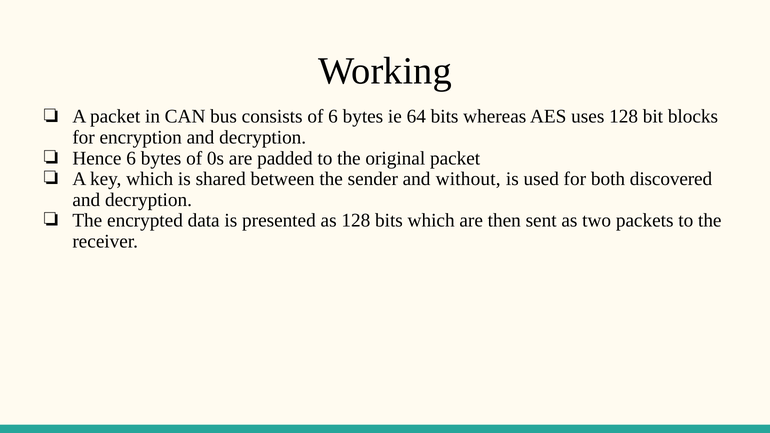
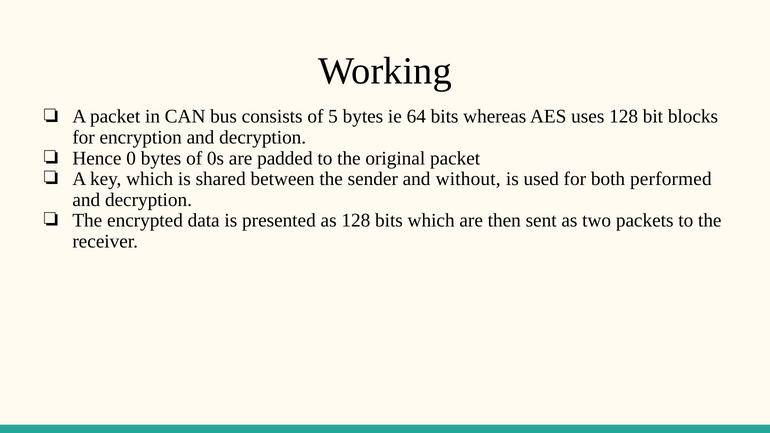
of 6: 6 -> 5 (333, 117)
Hence 6: 6 -> 0 (131, 158)
discovered: discovered -> performed (671, 179)
